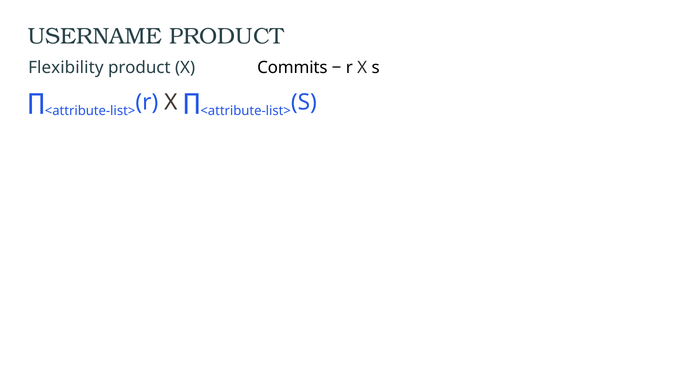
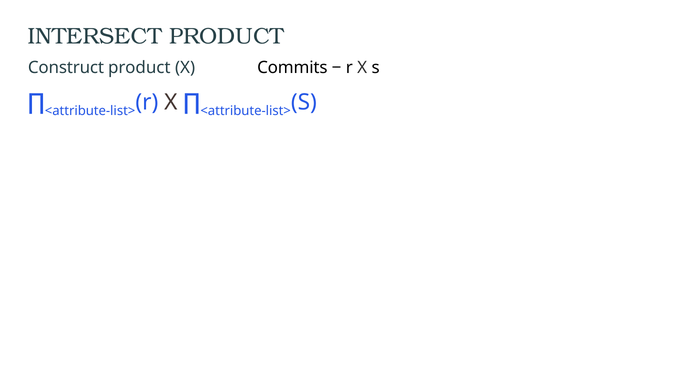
USERNAME: USERNAME -> INTERSECT (95, 36)
Flexibility: Flexibility -> Construct (66, 68)
